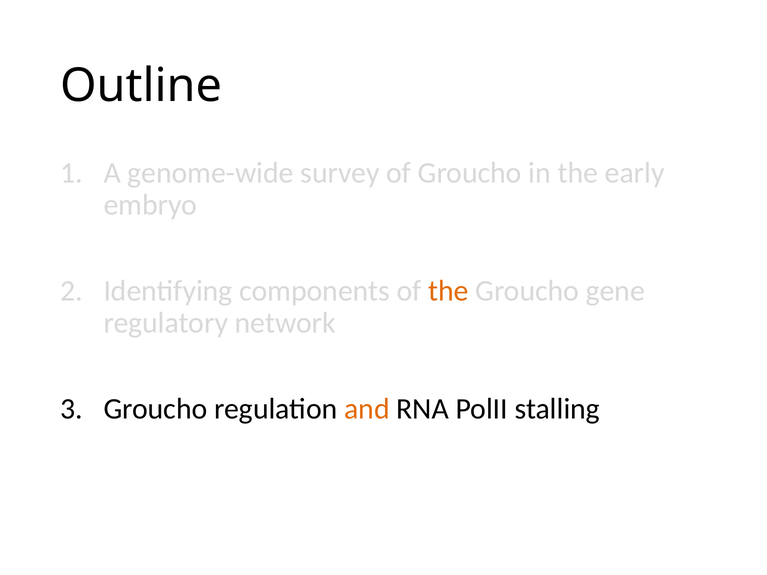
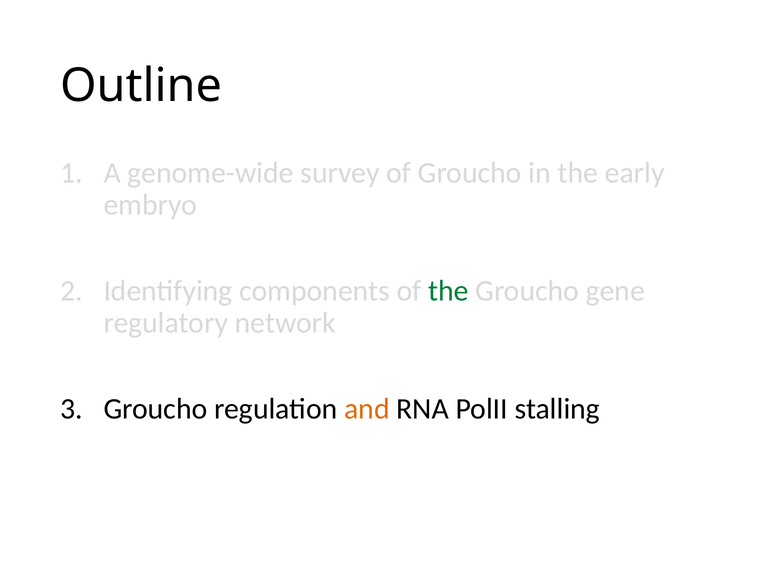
the colour: orange -> green (448, 291)
